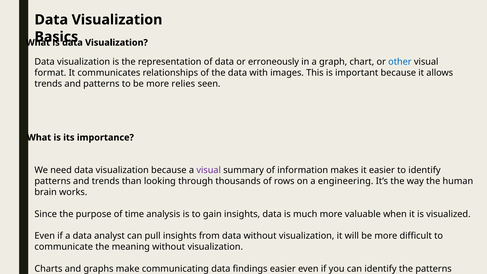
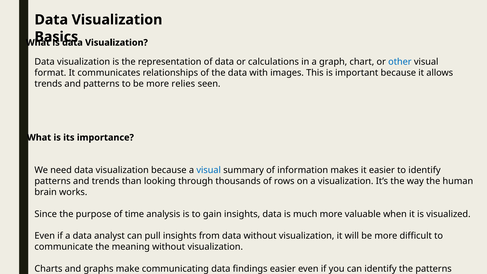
erroneously: erroneously -> calculations (273, 62)
visual colour: purple -> blue (209, 170)
a engineering: engineering -> visualization (346, 181)
